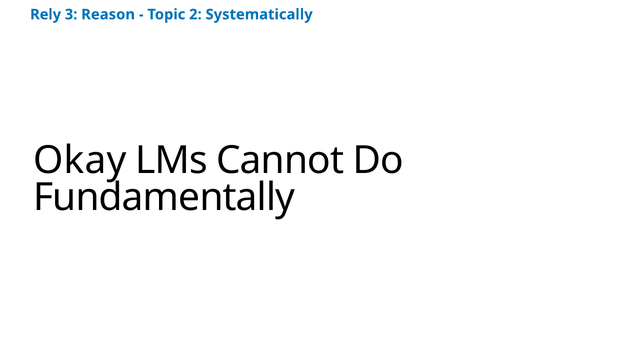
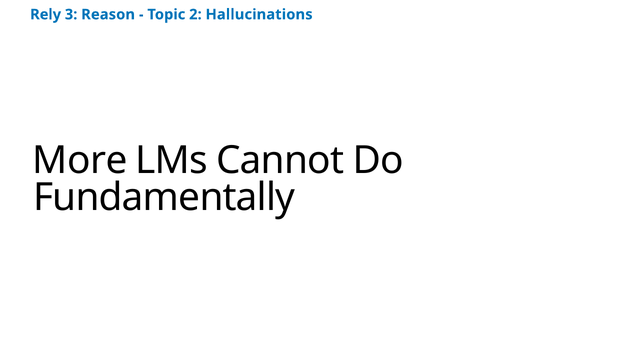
Systematically: Systematically -> Hallucinations (259, 14)
Okay: Okay -> More (80, 160)
